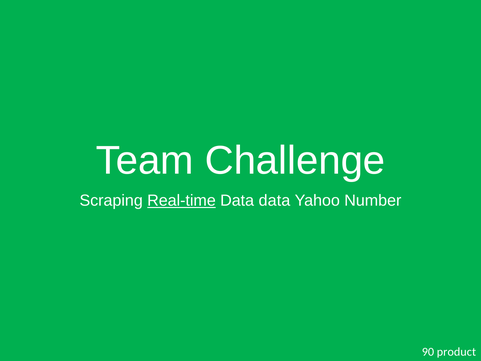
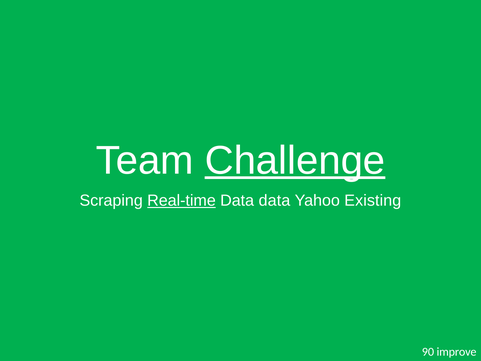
Challenge underline: none -> present (295, 160)
Number: Number -> Existing (373, 200)
product: product -> improve (457, 352)
